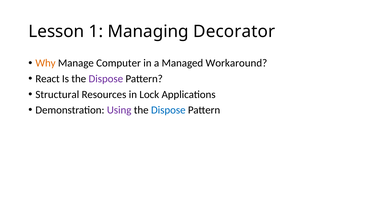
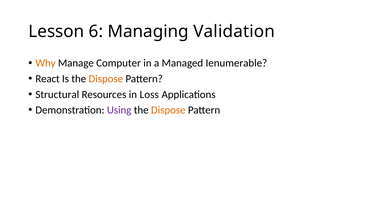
1: 1 -> 6 (96, 31)
Decorator: Decorator -> Validation (234, 31)
Workaround: Workaround -> Ienumerable (236, 63)
Dispose colour: purple -> orange (106, 79)
Lock: Lock -> Loss (149, 94)
Dispose colour: blue -> orange (168, 110)
